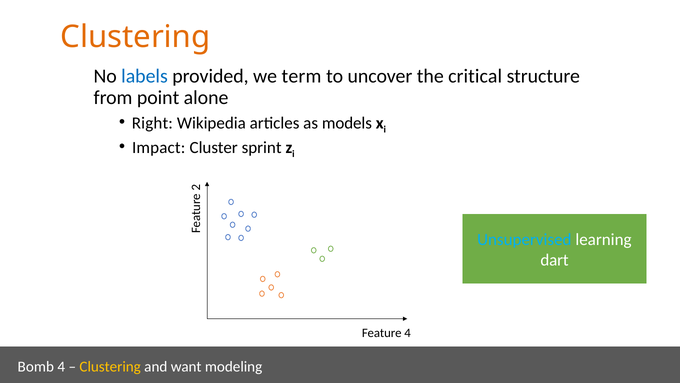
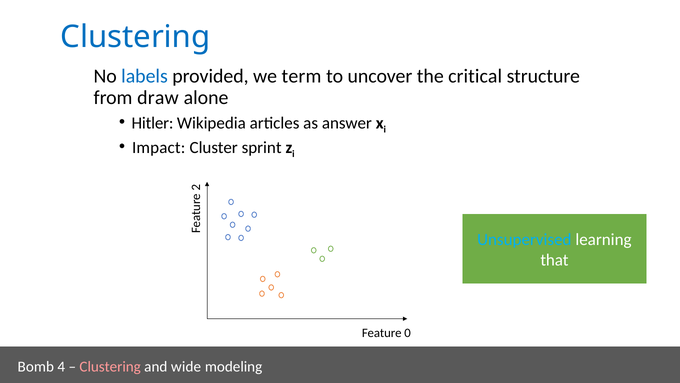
Clustering colour: orange -> blue (135, 37)
point: point -> draw (158, 97)
Right: Right -> Hitler (153, 123)
models: models -> answer (347, 123)
dart: dart -> that (554, 260)
Feature 4: 4 -> 0 (408, 332)
Clustering colour: yellow -> pink (110, 366)
want: want -> wide (186, 366)
